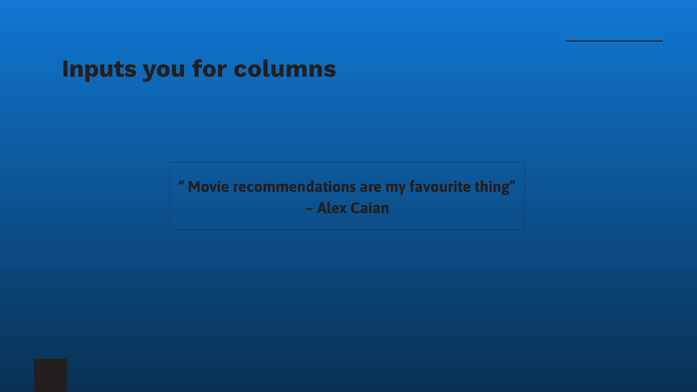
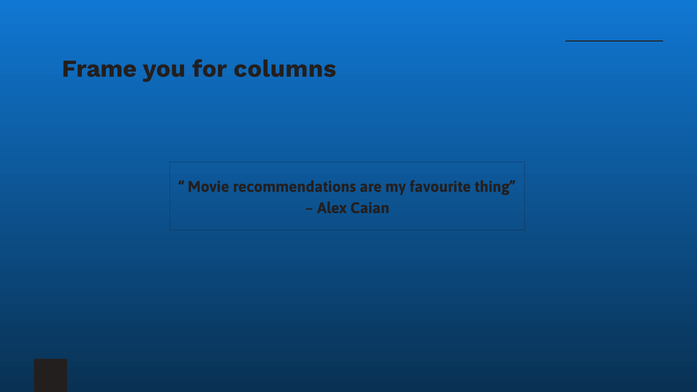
Inputs: Inputs -> Frame (99, 69)
